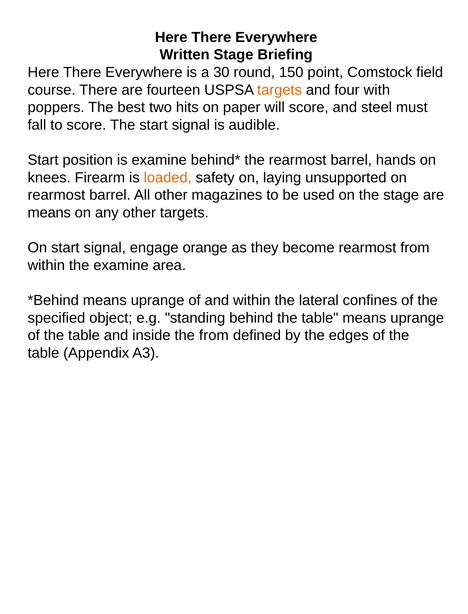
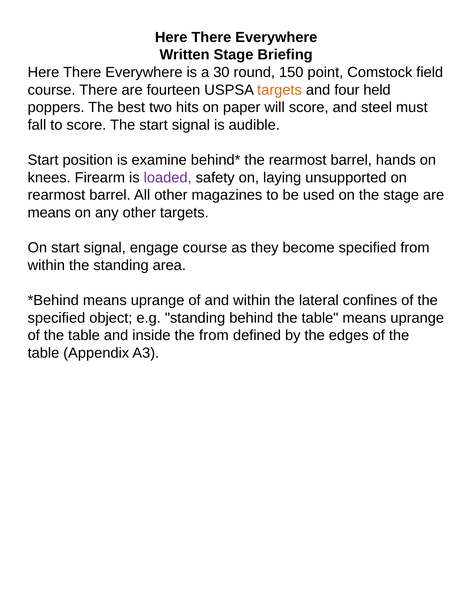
with: with -> held (377, 90)
loaded colour: orange -> purple (168, 178)
engage orange: orange -> course (205, 248)
become rearmost: rearmost -> specified (367, 248)
the examine: examine -> standing (121, 265)
